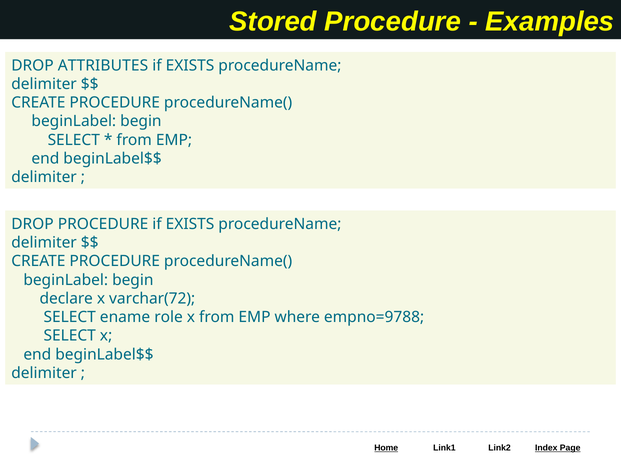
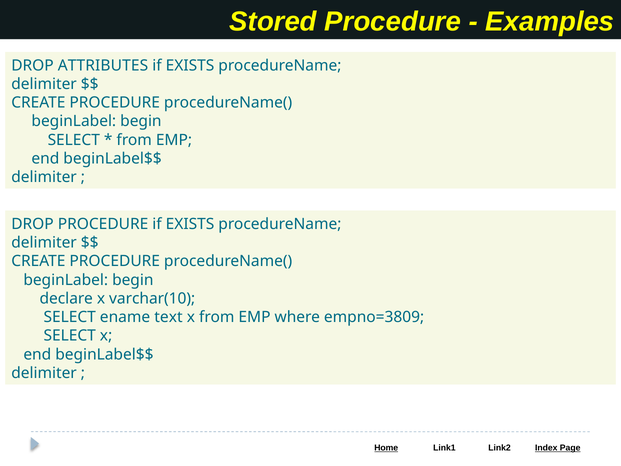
varchar(72: varchar(72 -> varchar(10 (152, 298)
role: role -> text (168, 317)
empno=9788: empno=9788 -> empno=3809 (374, 317)
